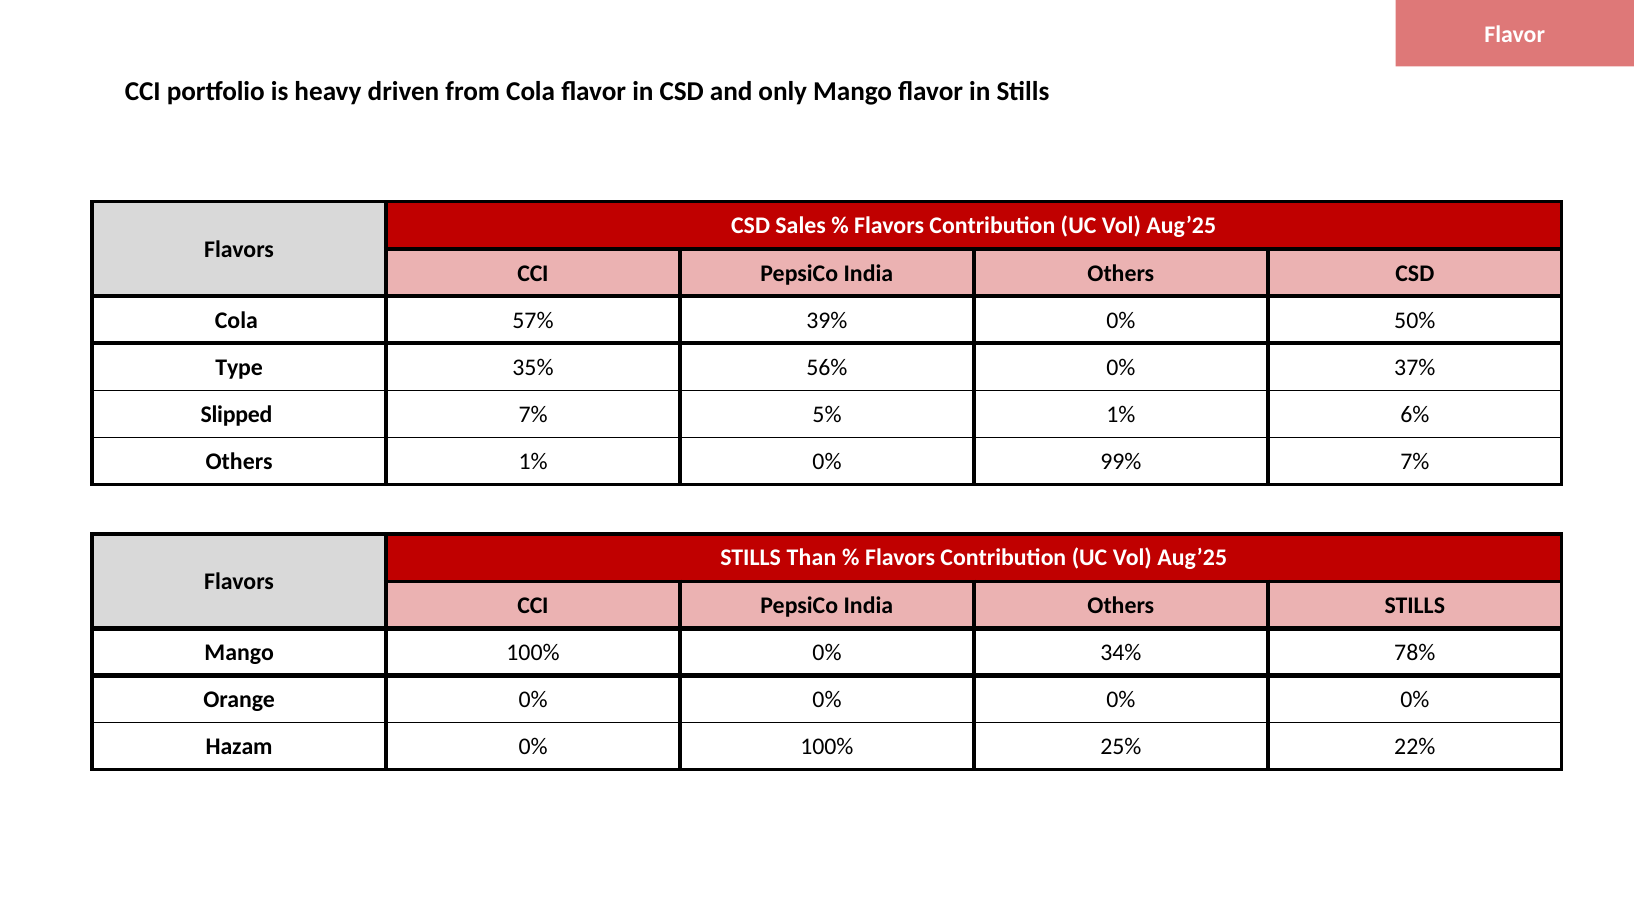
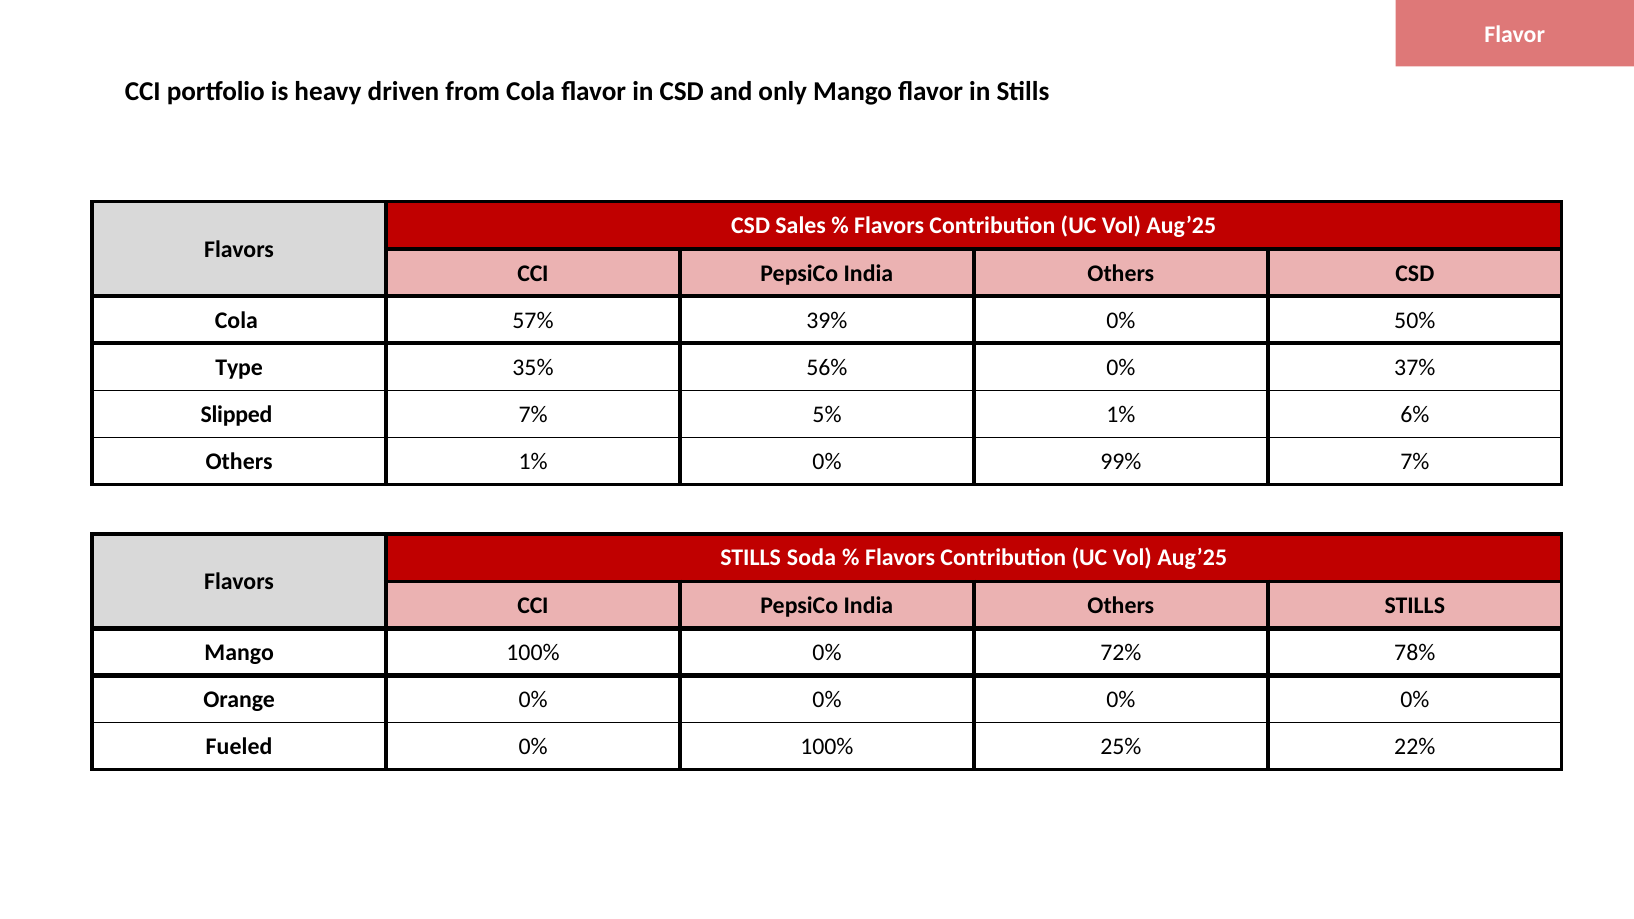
Than: Than -> Soda (811, 558)
34%: 34% -> 72% (1121, 653)
Hazam: Hazam -> Fueled (239, 747)
